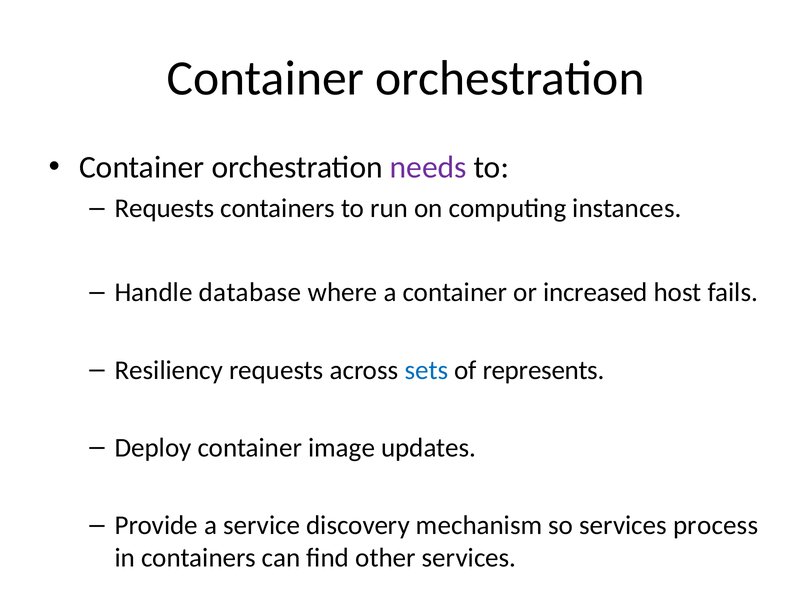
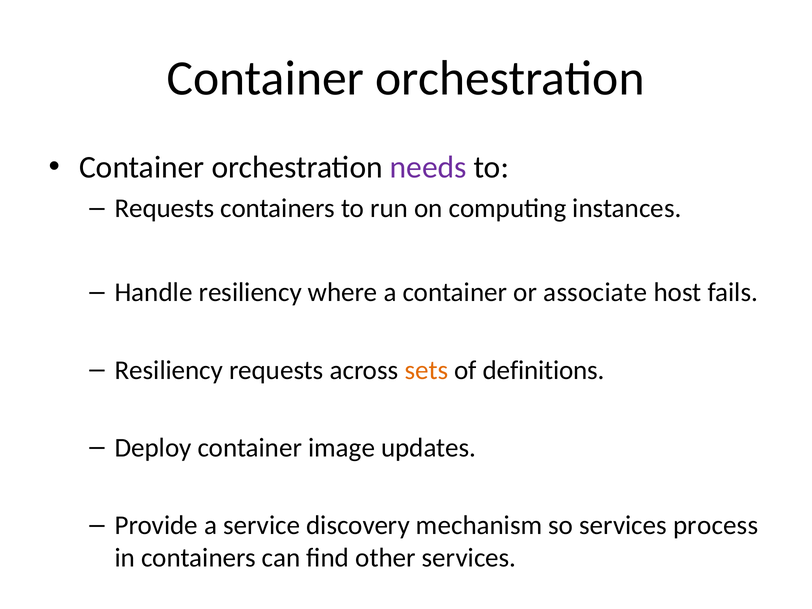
Handle database: database -> resiliency (250, 292)
increased: increased -> associate (595, 292)
sets colour: blue -> orange (426, 370)
represents: represents -> definitions (544, 370)
